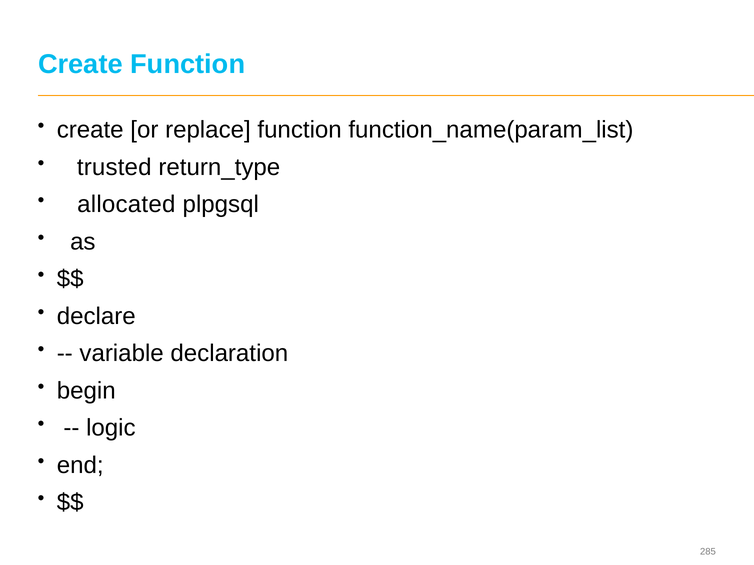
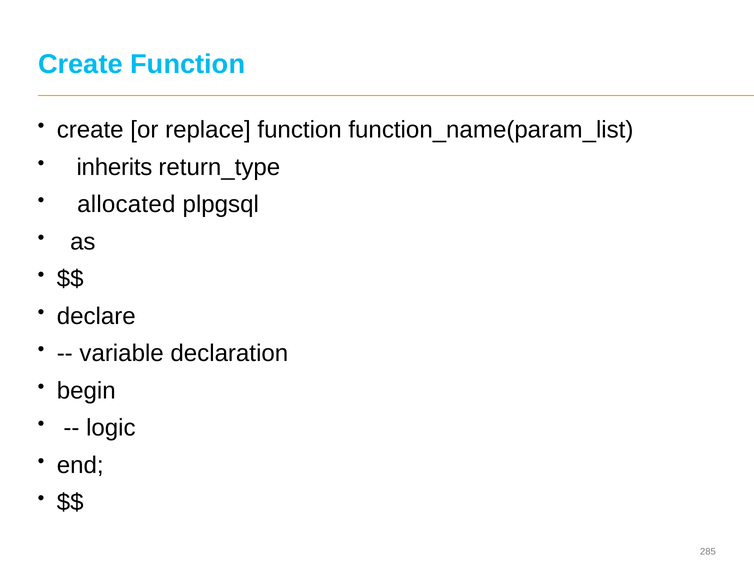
trusted: trusted -> inherits (114, 167)
